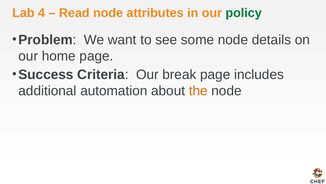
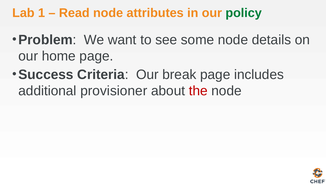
4: 4 -> 1 (42, 13)
automation: automation -> provisioner (114, 91)
the colour: orange -> red (198, 91)
